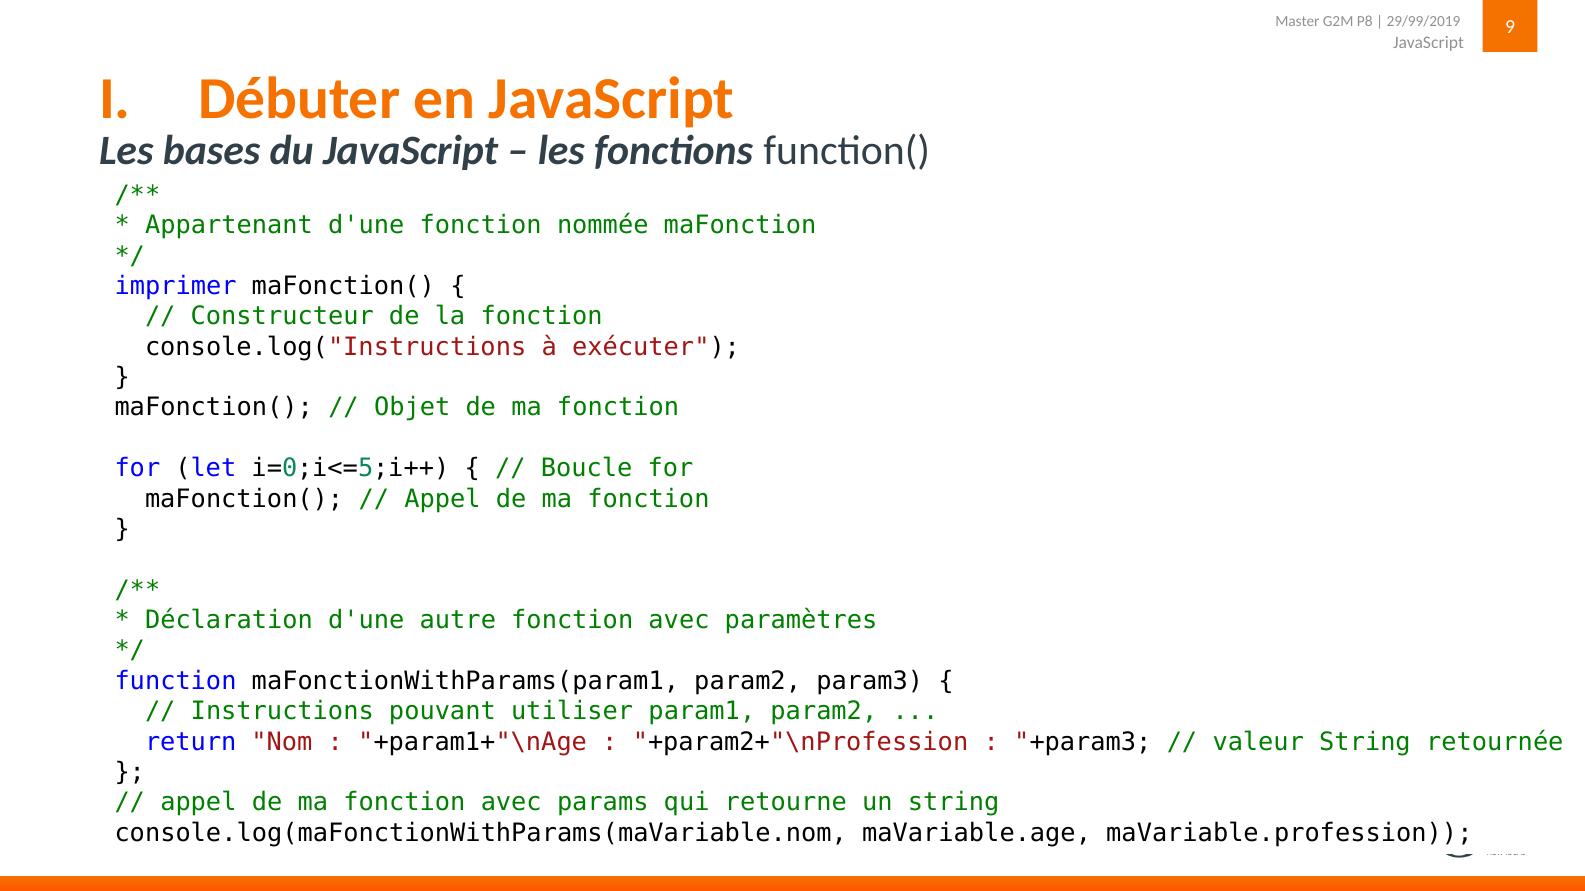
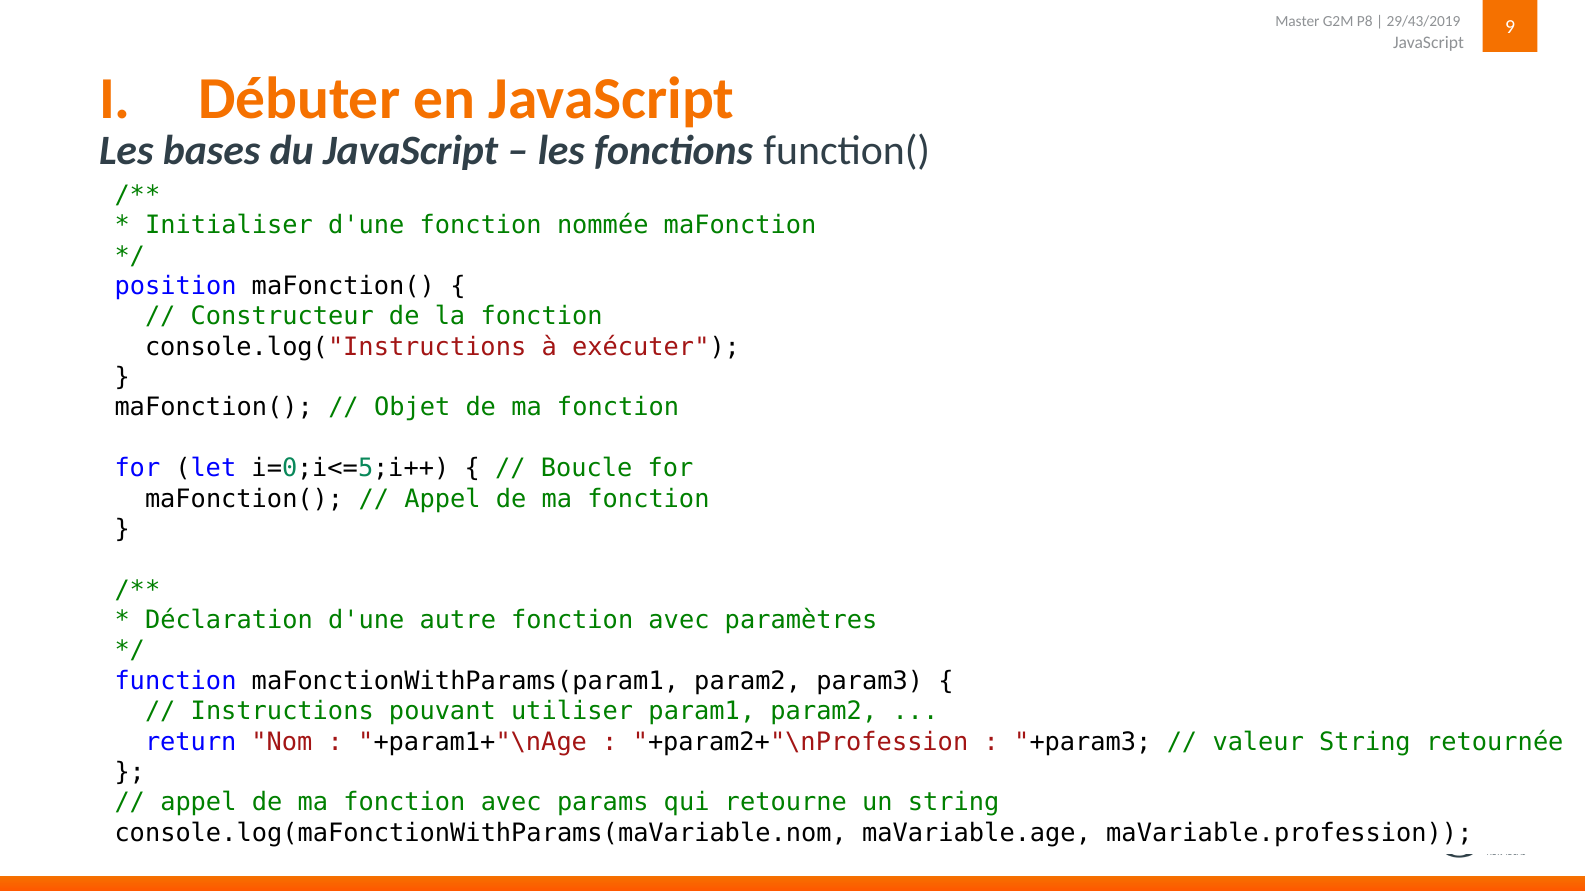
29/99/2019: 29/99/2019 -> 29/43/2019 (1423, 22)
Appartenant: Appartenant -> Initialiser (229, 226)
imprimer: imprimer -> position (176, 286)
